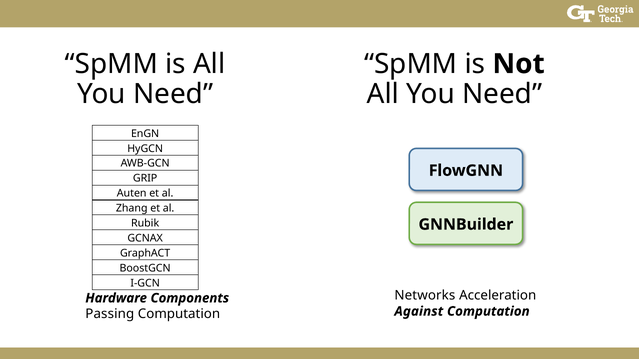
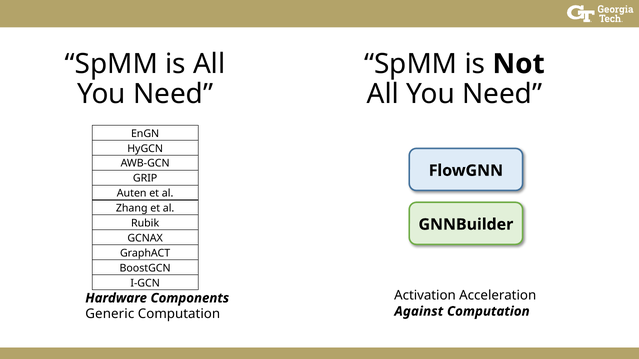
Networks: Networks -> Activation (425, 296)
Passing: Passing -> Generic (110, 314)
